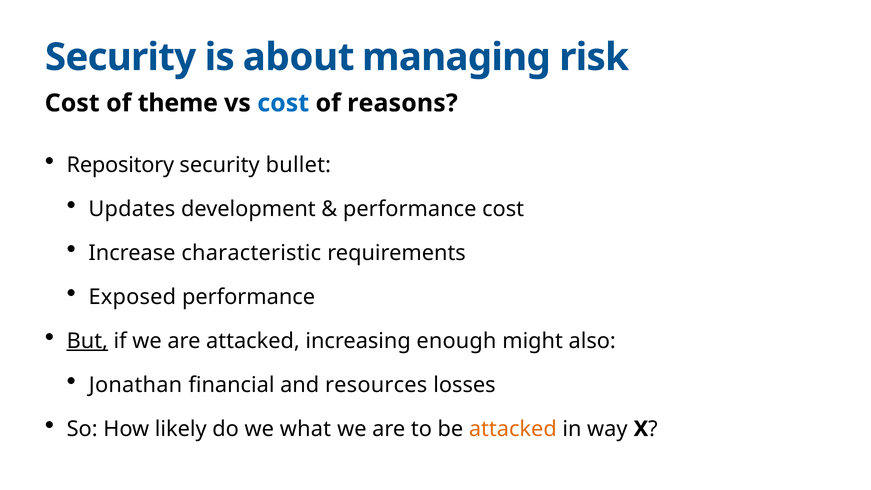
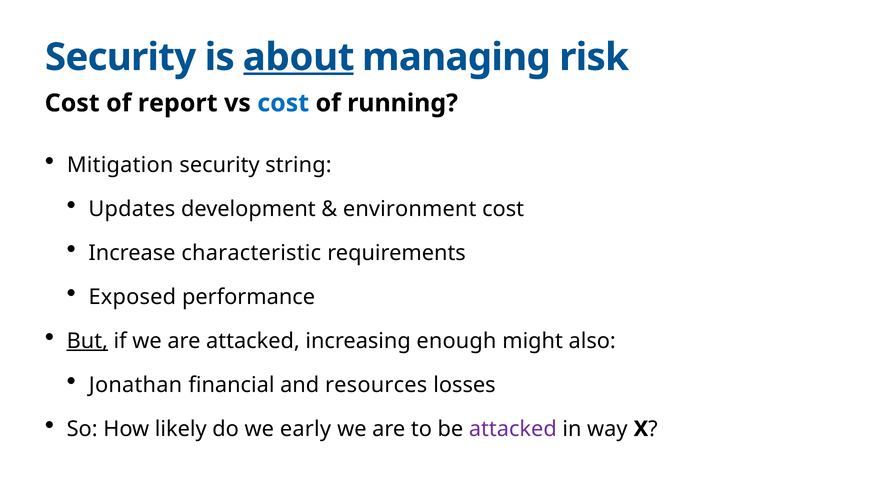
about underline: none -> present (299, 57)
theme: theme -> report (178, 103)
reasons: reasons -> running (403, 103)
Repository: Repository -> Mitigation (120, 165)
bullet: bullet -> string (298, 165)
performance: performance -> environment (410, 209)
what: what -> early (305, 429)
attacked colour: orange -> purple (513, 429)
